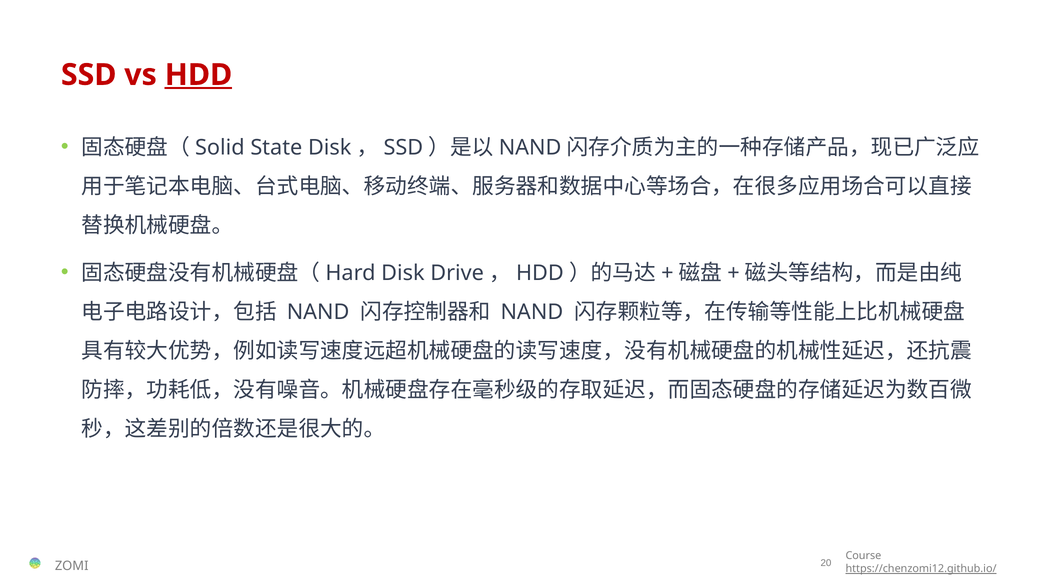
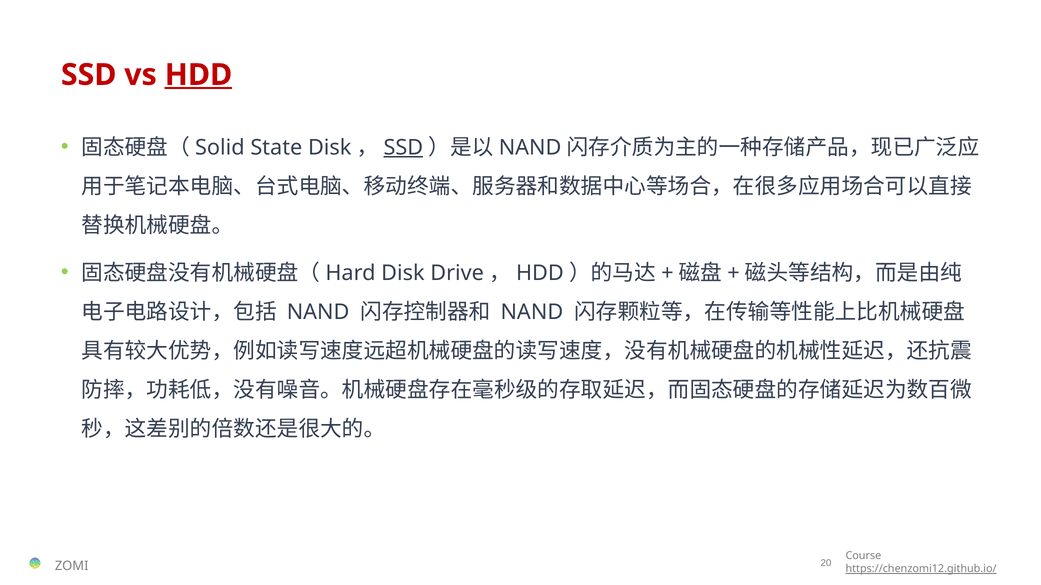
SSD underline: none -> present (403, 147)
